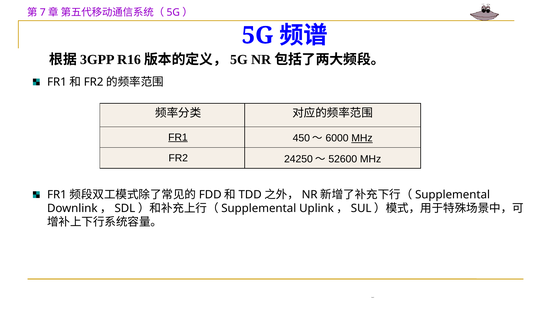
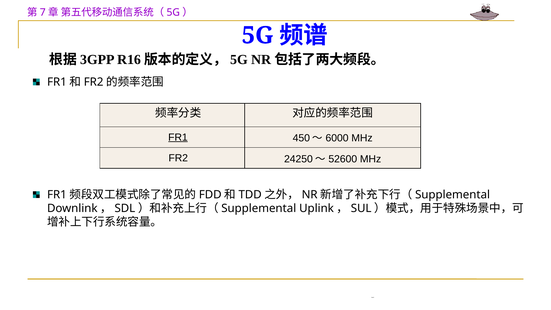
MHz underline: present -> none (362, 138)
